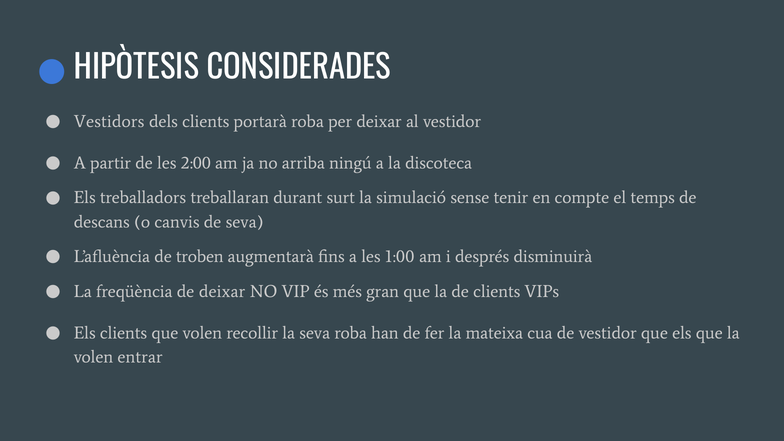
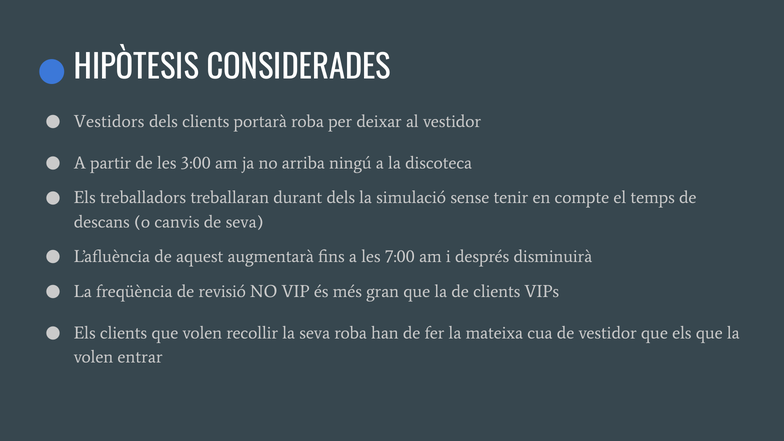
2:00: 2:00 -> 3:00 (196, 163)
durant surt: surt -> dels (341, 198)
troben: troben -> aquest (200, 257)
1:00: 1:00 -> 7:00 (400, 257)
de deixar: deixar -> revisió (222, 292)
